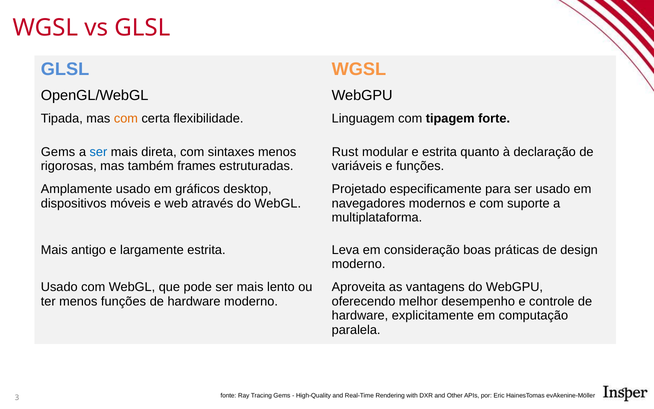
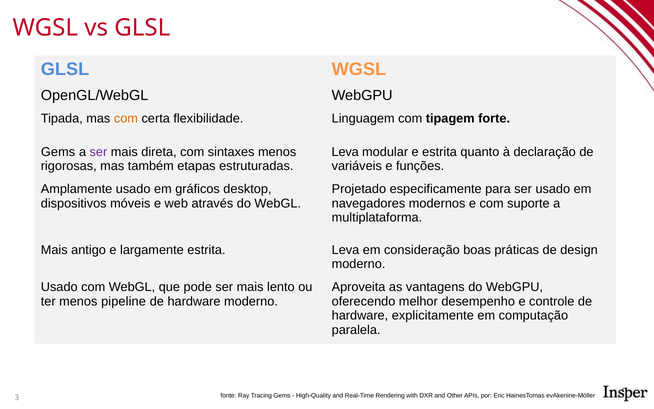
ser colour: blue -> purple (98, 152)
Rust: Rust -> Leva (345, 152)
frames: frames -> etapas (196, 166)
menos funções: funções -> pipeline (123, 301)
